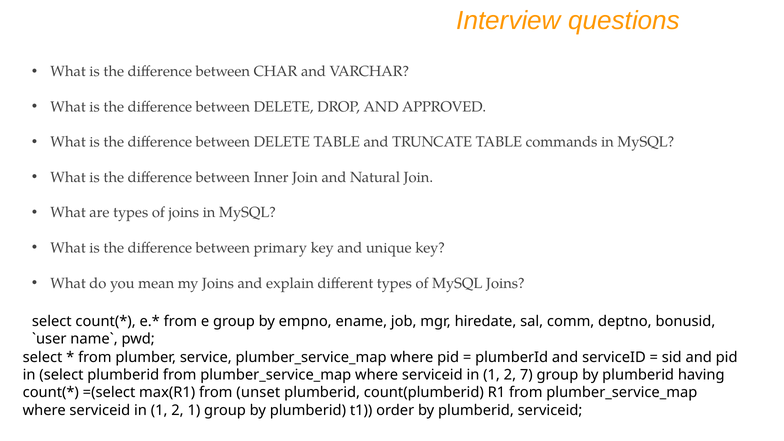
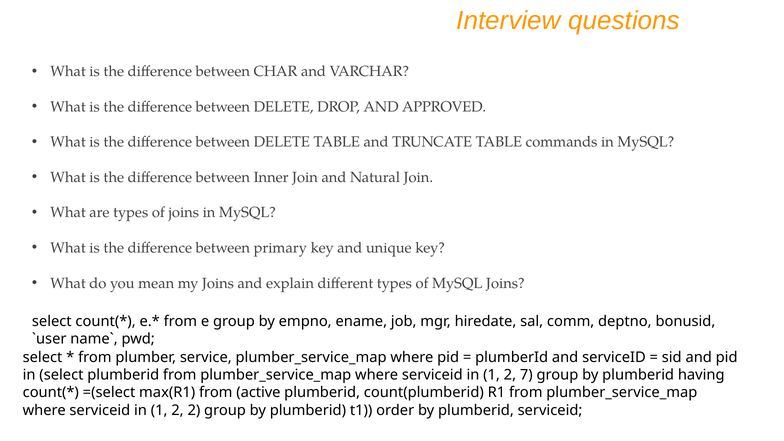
unset: unset -> active (258, 393)
2 1: 1 -> 2 (194, 410)
